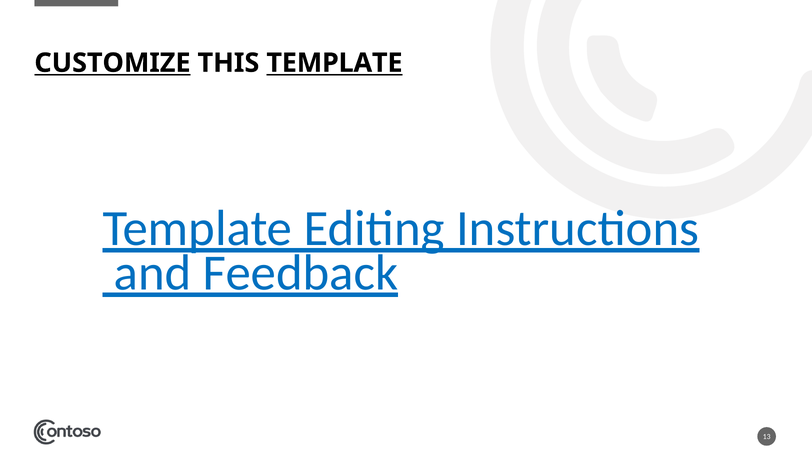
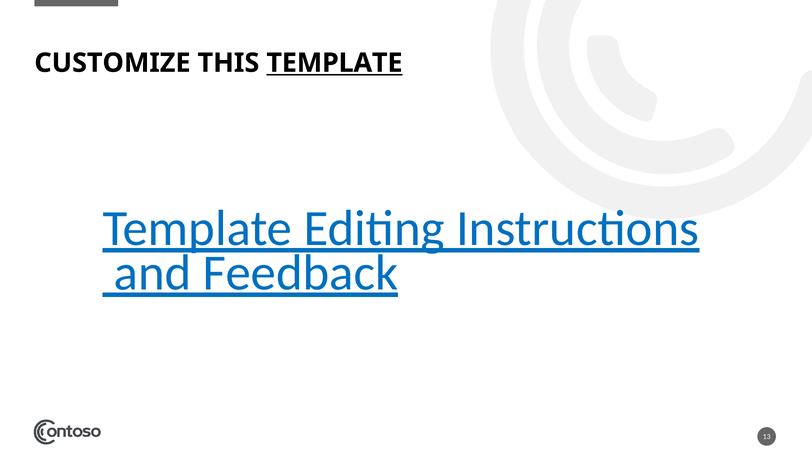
CUSTOMIZE underline: present -> none (112, 63)
